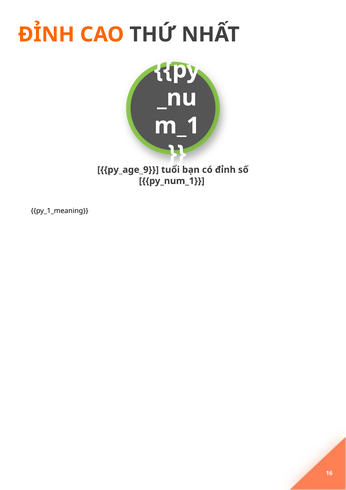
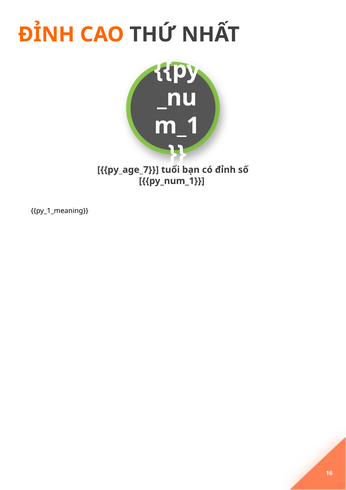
py_age_9: py_age_9 -> py_age_7 (128, 169)
